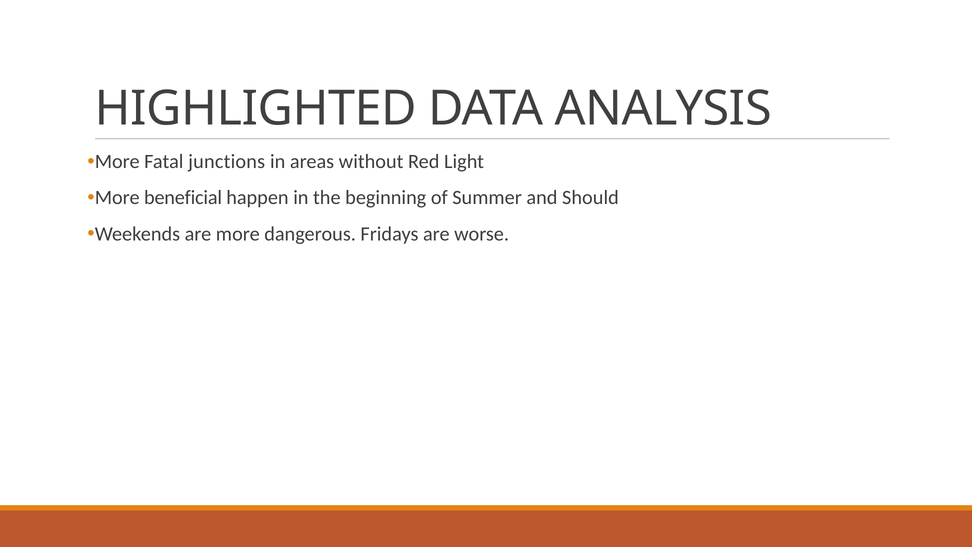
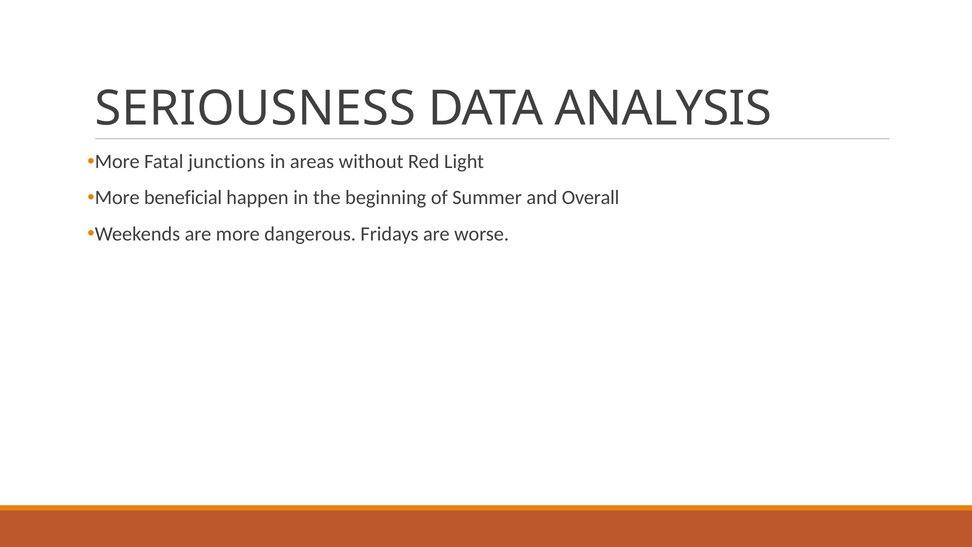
HIGHLIGHTED: HIGHLIGHTED -> SERIOUSNESS (255, 109)
Should: Should -> Overall (591, 198)
